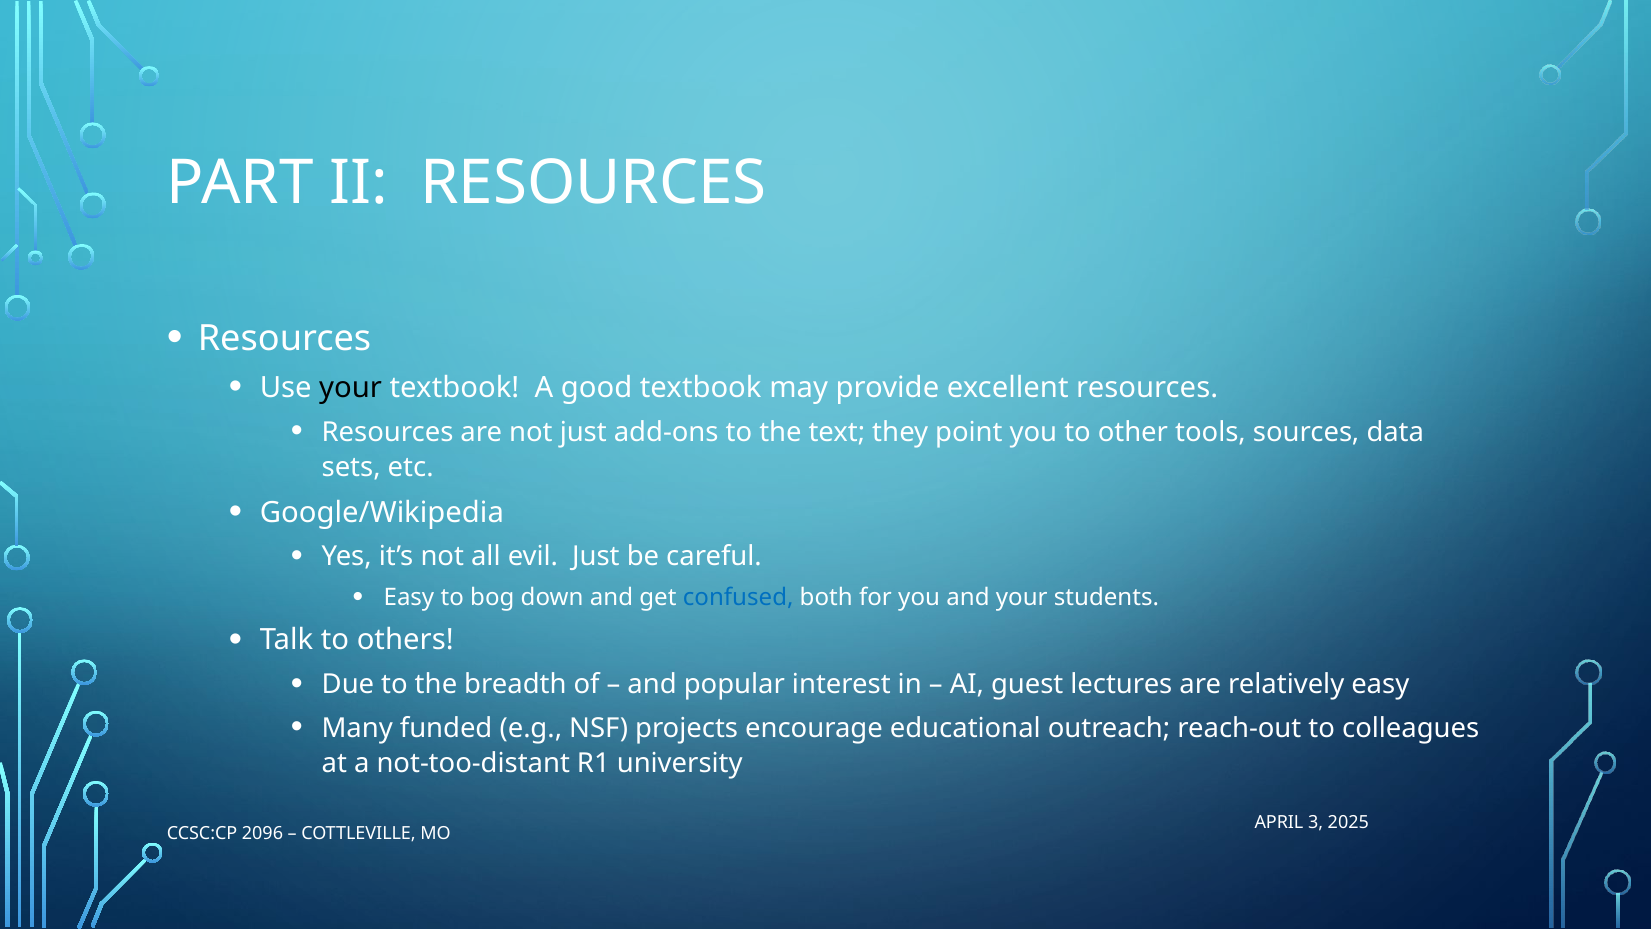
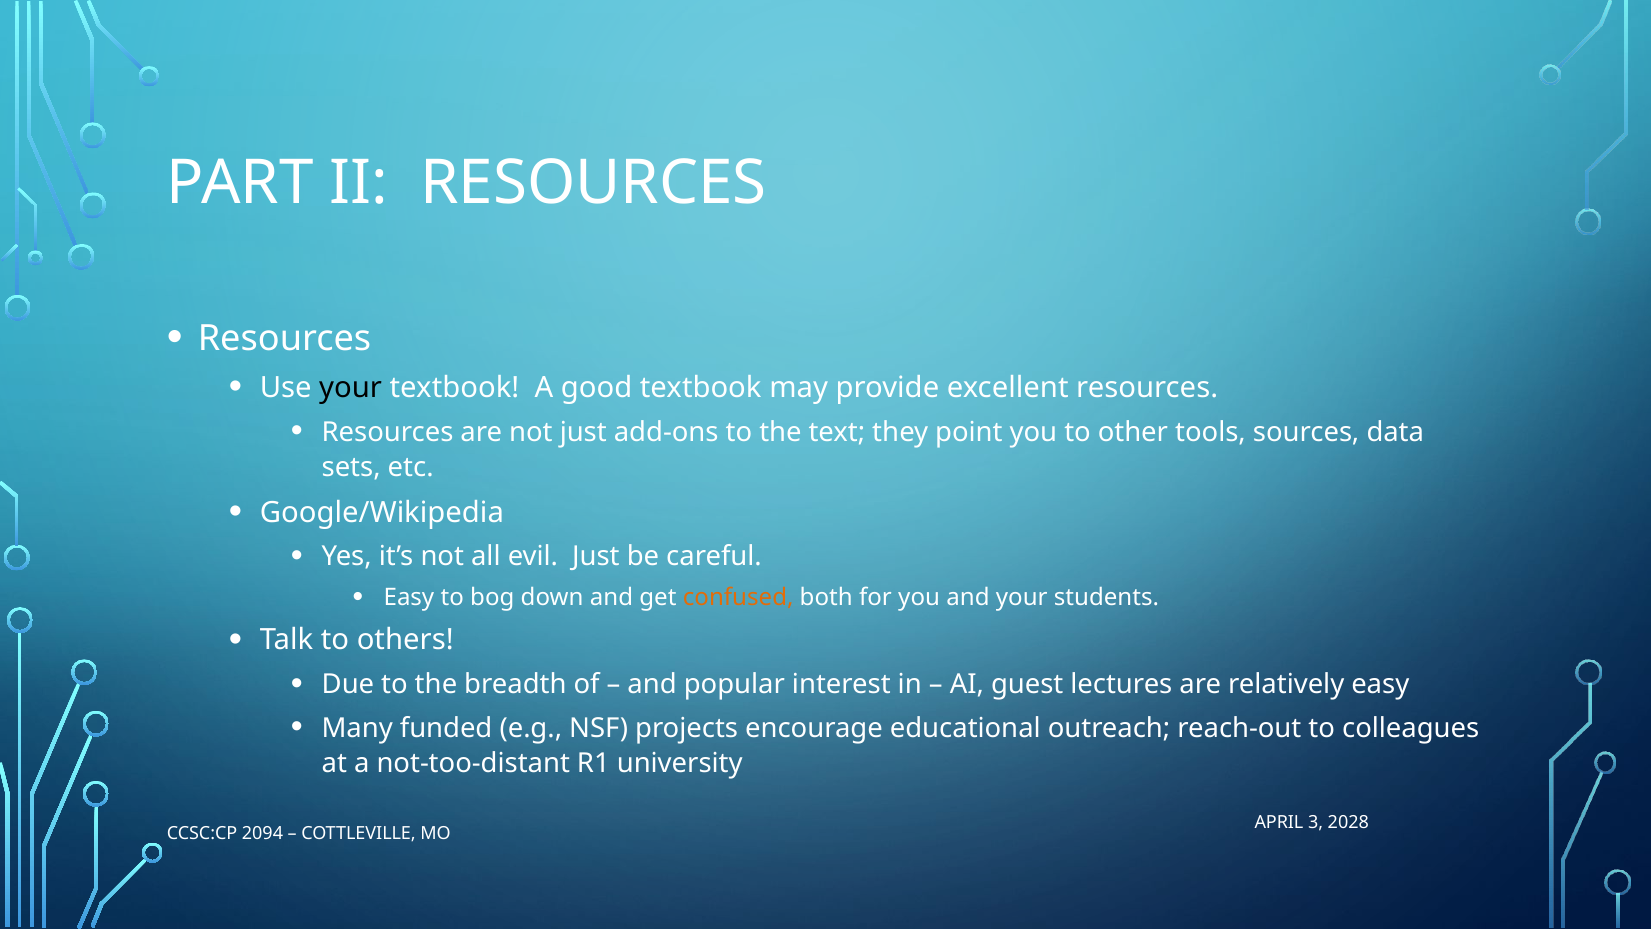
confused colour: blue -> orange (738, 597)
2025: 2025 -> 2028 (1348, 823)
2096: 2096 -> 2094 (263, 833)
